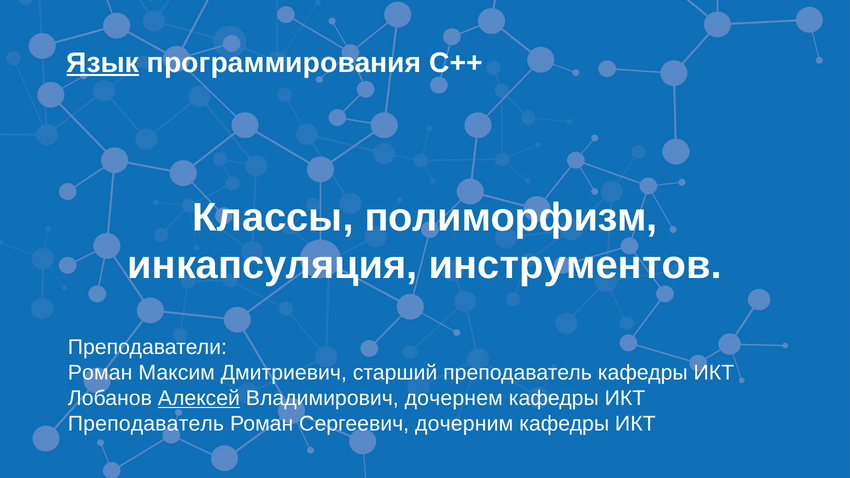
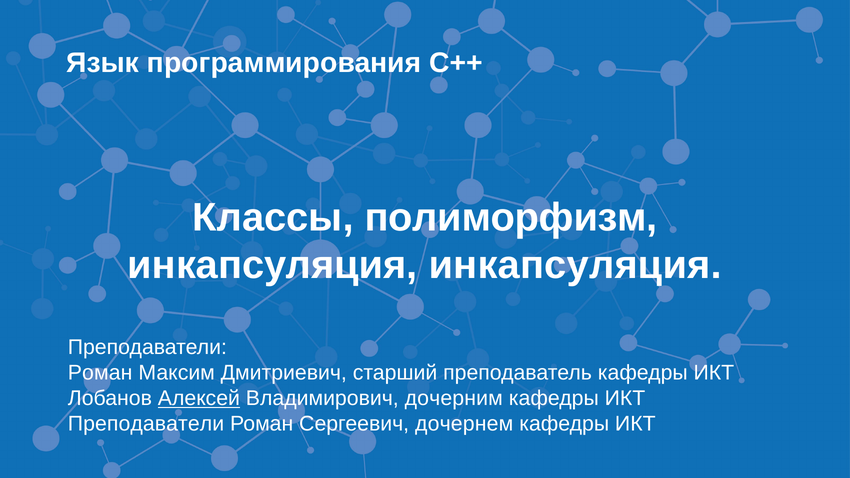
Язык underline: present -> none (103, 63)
инкапсуляция инструментов: инструментов -> инкапсуляция (575, 265)
дочернем: дочернем -> дочерним (454, 398)
Преподаватель: Преподаватель -> Преподаватели (146, 424)
дочерним: дочерним -> дочернем (464, 424)
